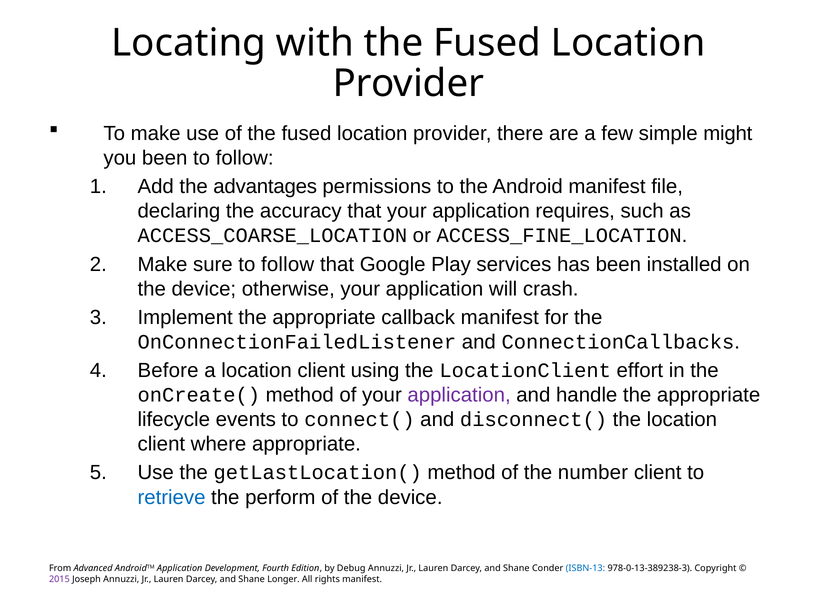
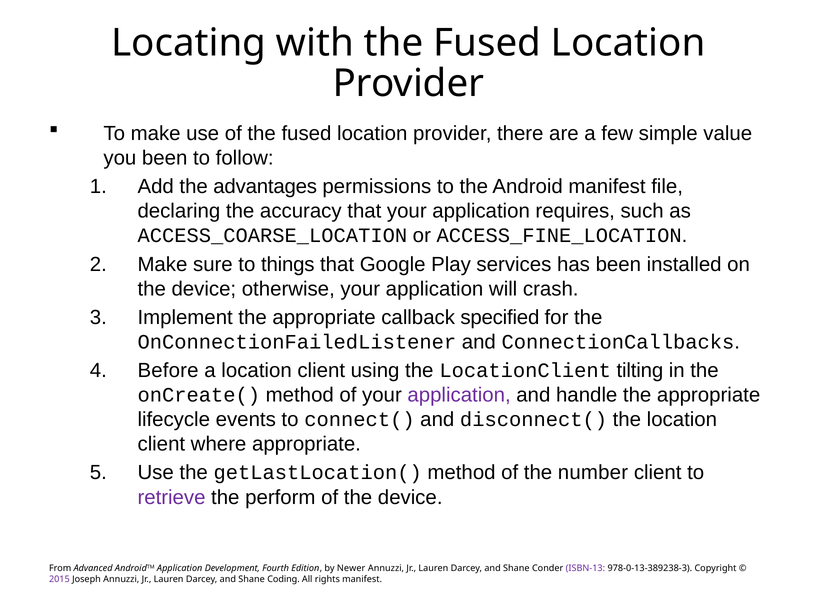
might: might -> value (728, 134)
sure to follow: follow -> things (288, 264)
callback manifest: manifest -> specified (500, 317)
effort: effort -> tilting (640, 370)
retrieve colour: blue -> purple (172, 497)
Debug: Debug -> Newer (351, 568)
ISBN-13 colour: blue -> purple (585, 568)
Longer: Longer -> Coding (283, 579)
